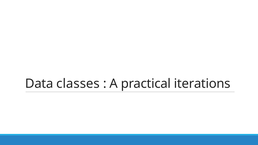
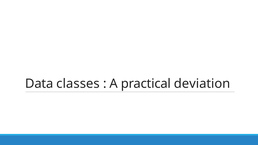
iterations: iterations -> deviation (202, 84)
